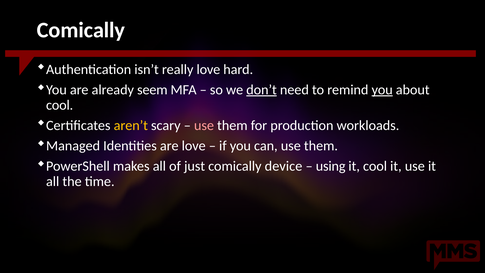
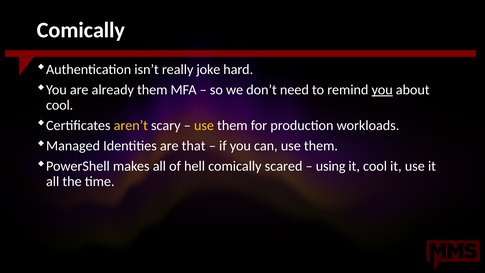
really love: love -> joke (208, 69)
already seem: seem -> them (152, 90)
don’t underline: present -> none (262, 90)
use colour: pink -> yellow (204, 125)
are love: love -> that (194, 146)
just: just -> hell (195, 166)
device: device -> scared (284, 166)
